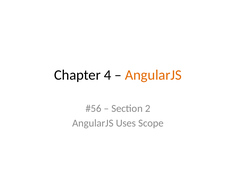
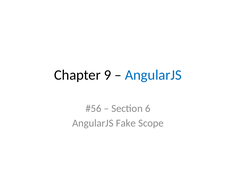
4: 4 -> 9 (108, 75)
AngularJS colour: orange -> blue (153, 75)
2: 2 -> 6 (148, 109)
Uses: Uses -> Fake (126, 123)
